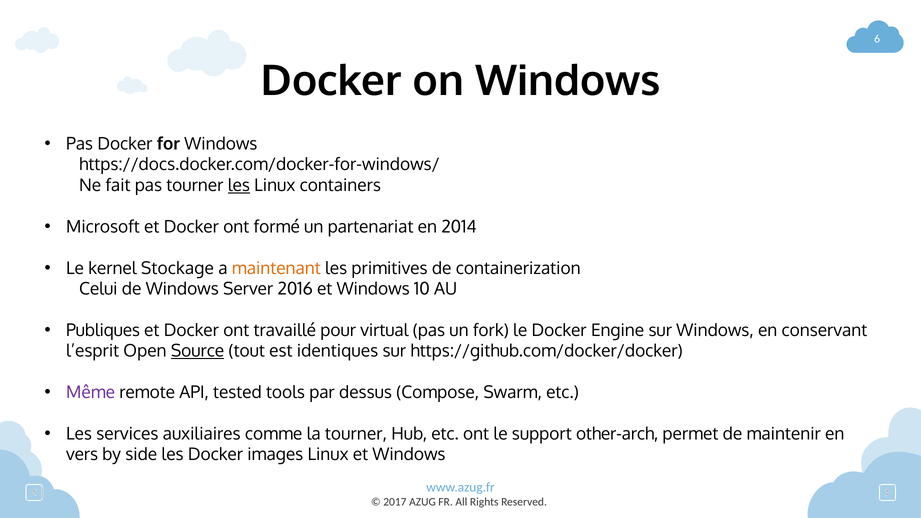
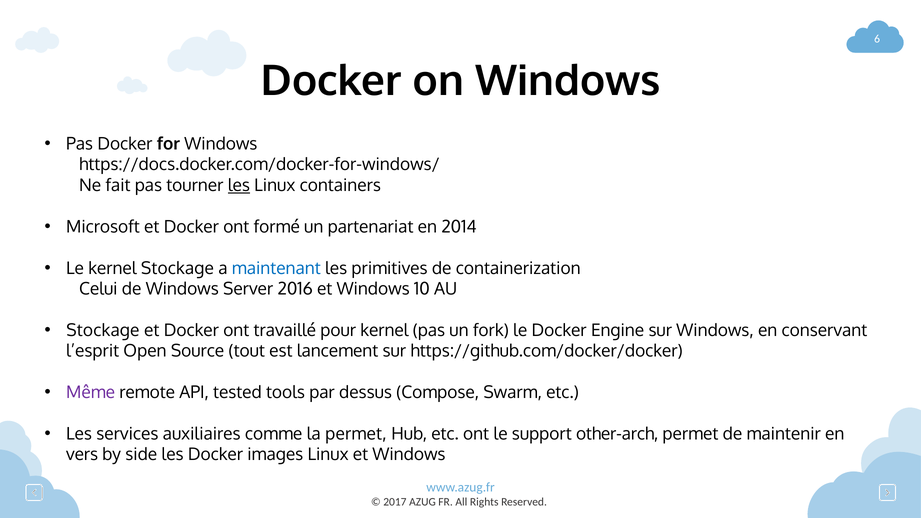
maintenant colour: orange -> blue (276, 268)
Publiques: Publiques -> Stockage (103, 331)
pour virtual: virtual -> kernel (384, 331)
Source underline: present -> none (198, 351)
identiques: identiques -> lancement (338, 351)
la tourner: tourner -> permet (356, 434)
